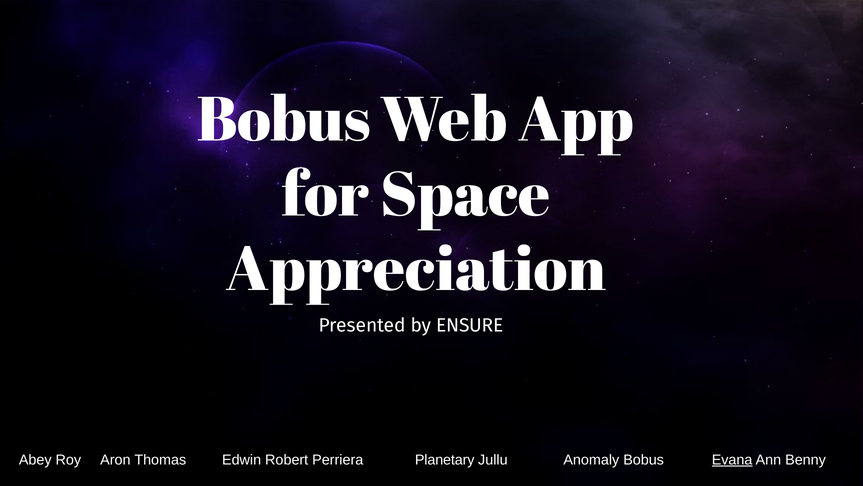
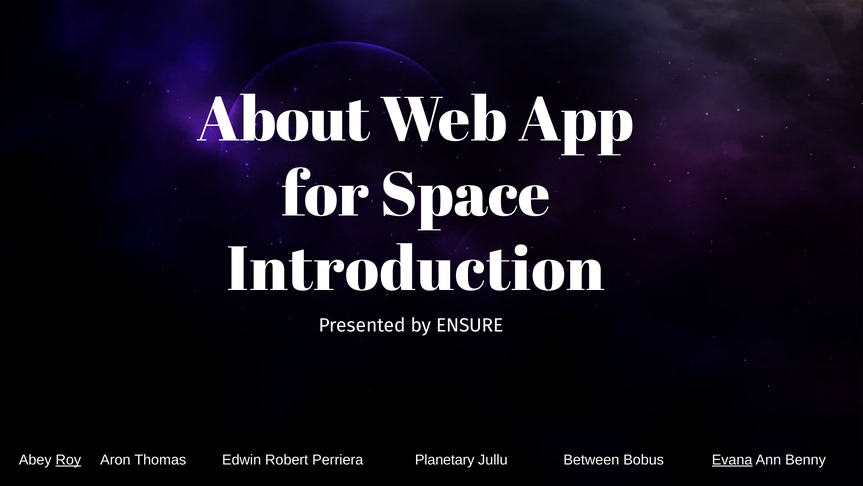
Bobus: Bobus -> About (284, 120)
Appreciation: Appreciation -> Introduction (416, 270)
Roy underline: none -> present (68, 459)
Anomaly: Anomaly -> Between (591, 459)
